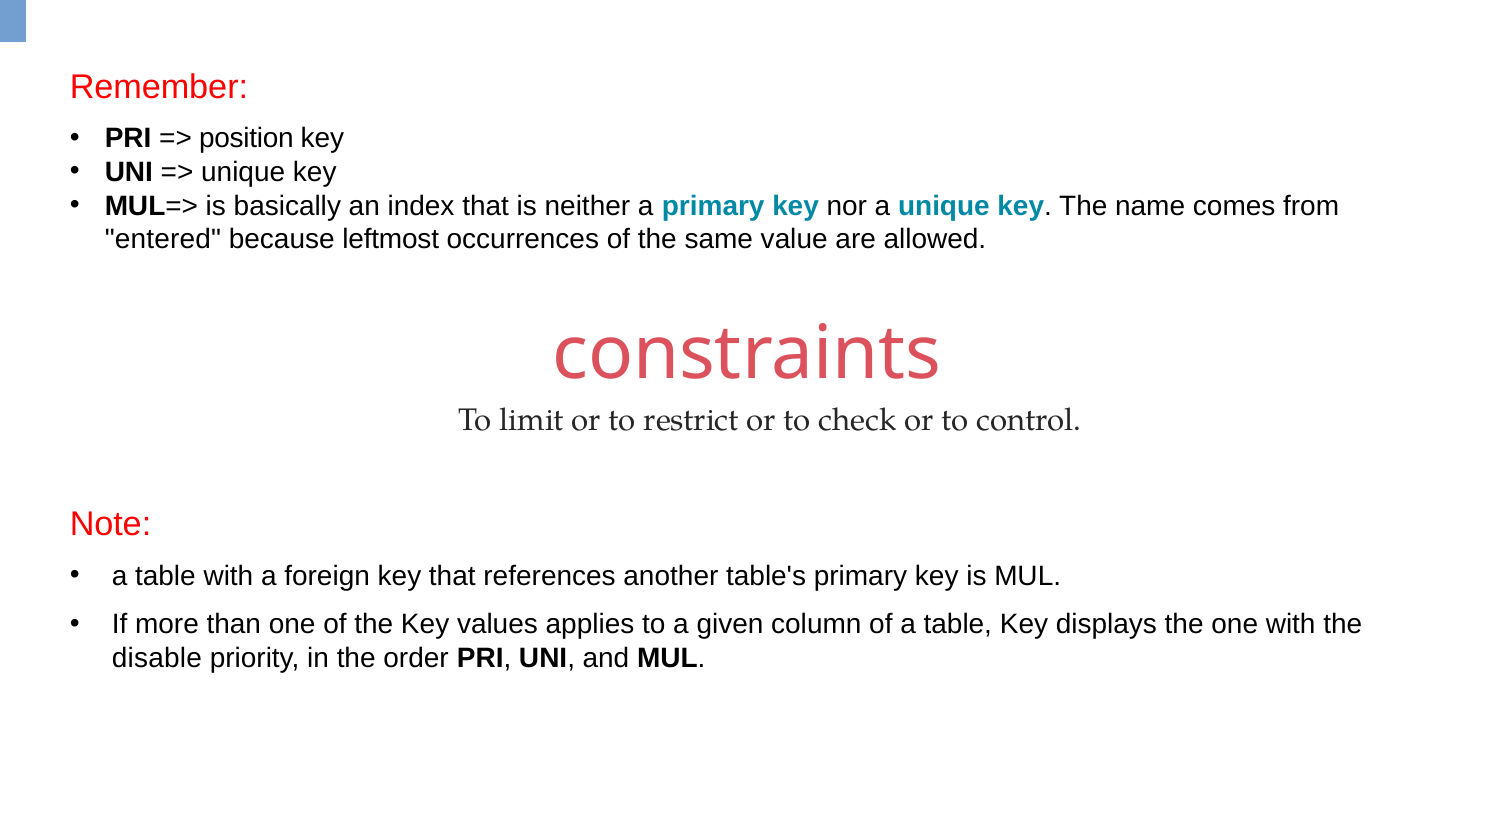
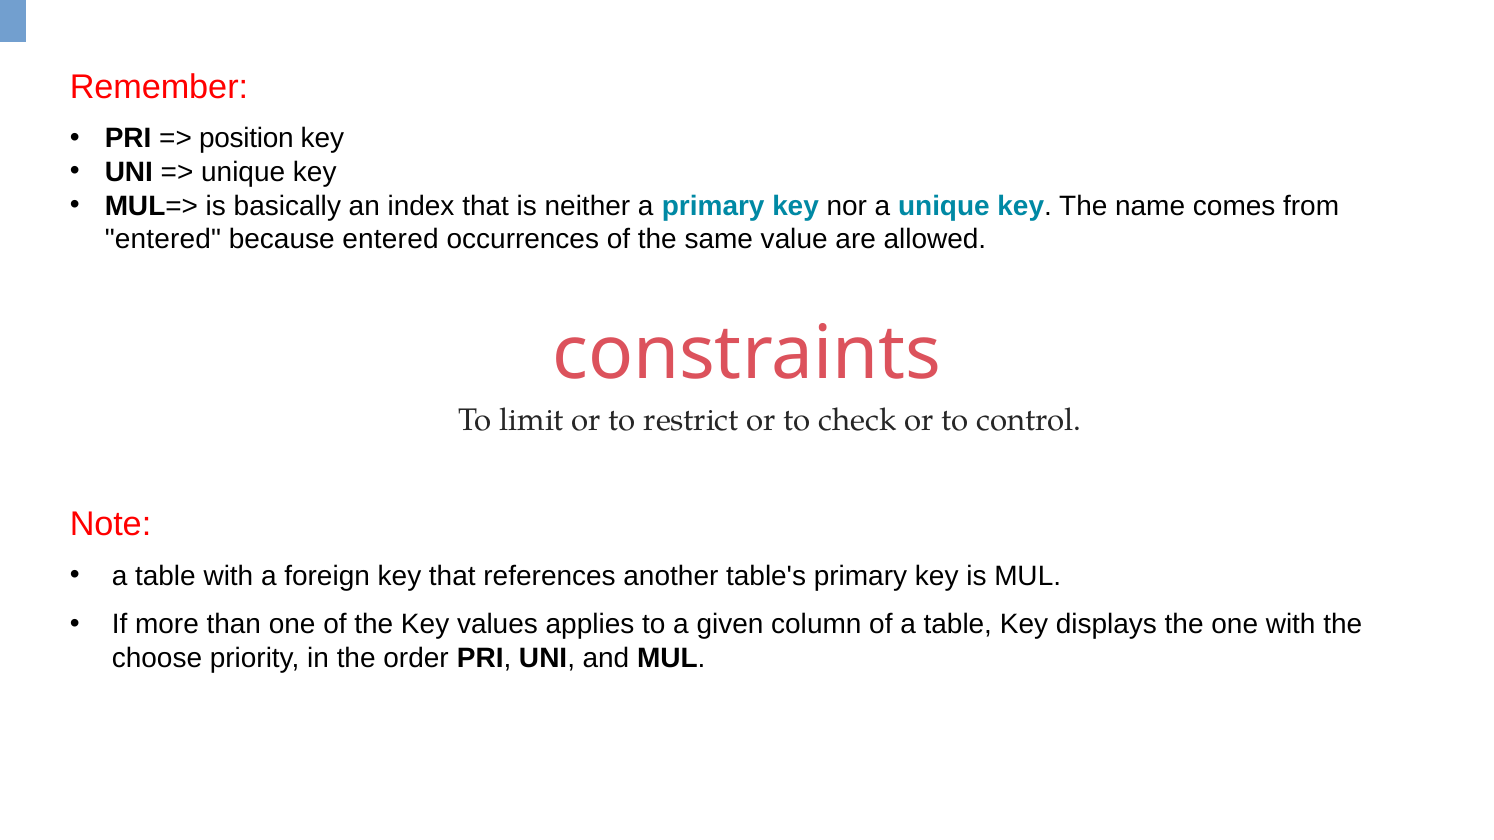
because leftmost: leftmost -> entered (391, 240)
disable: disable -> choose (157, 658)
